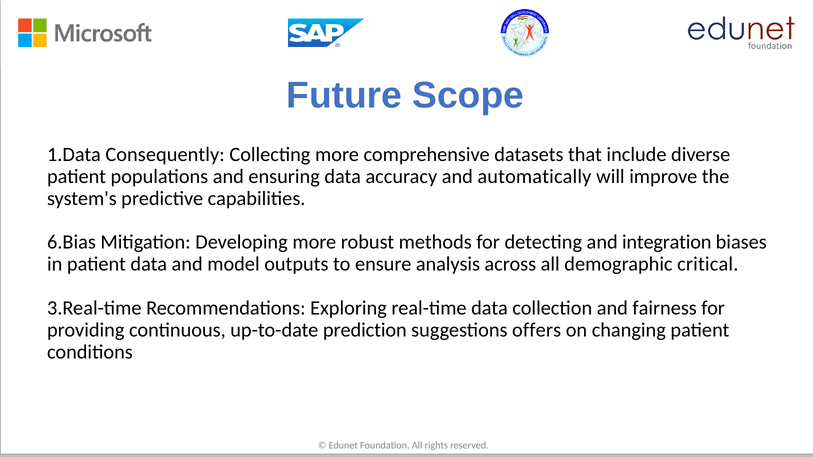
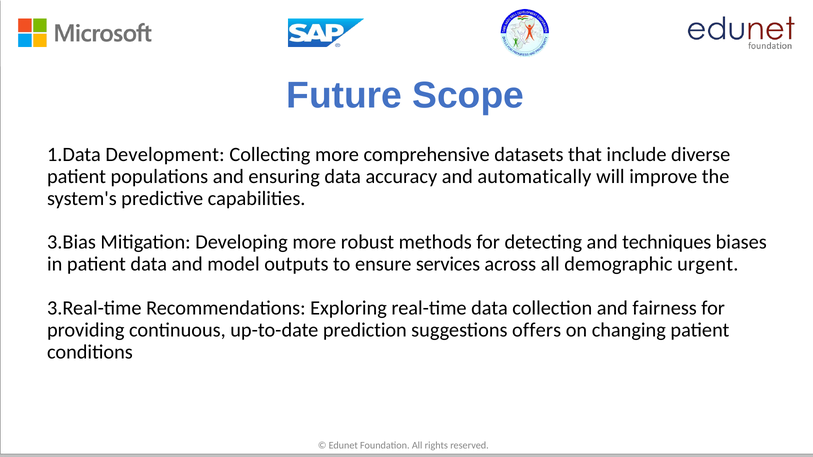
Consequently: Consequently -> Development (165, 155)
6.Bias: 6.Bias -> 3.Bias (71, 242)
integration: integration -> techniques (667, 242)
analysis: analysis -> services (448, 264)
critical: critical -> urgent (708, 264)
